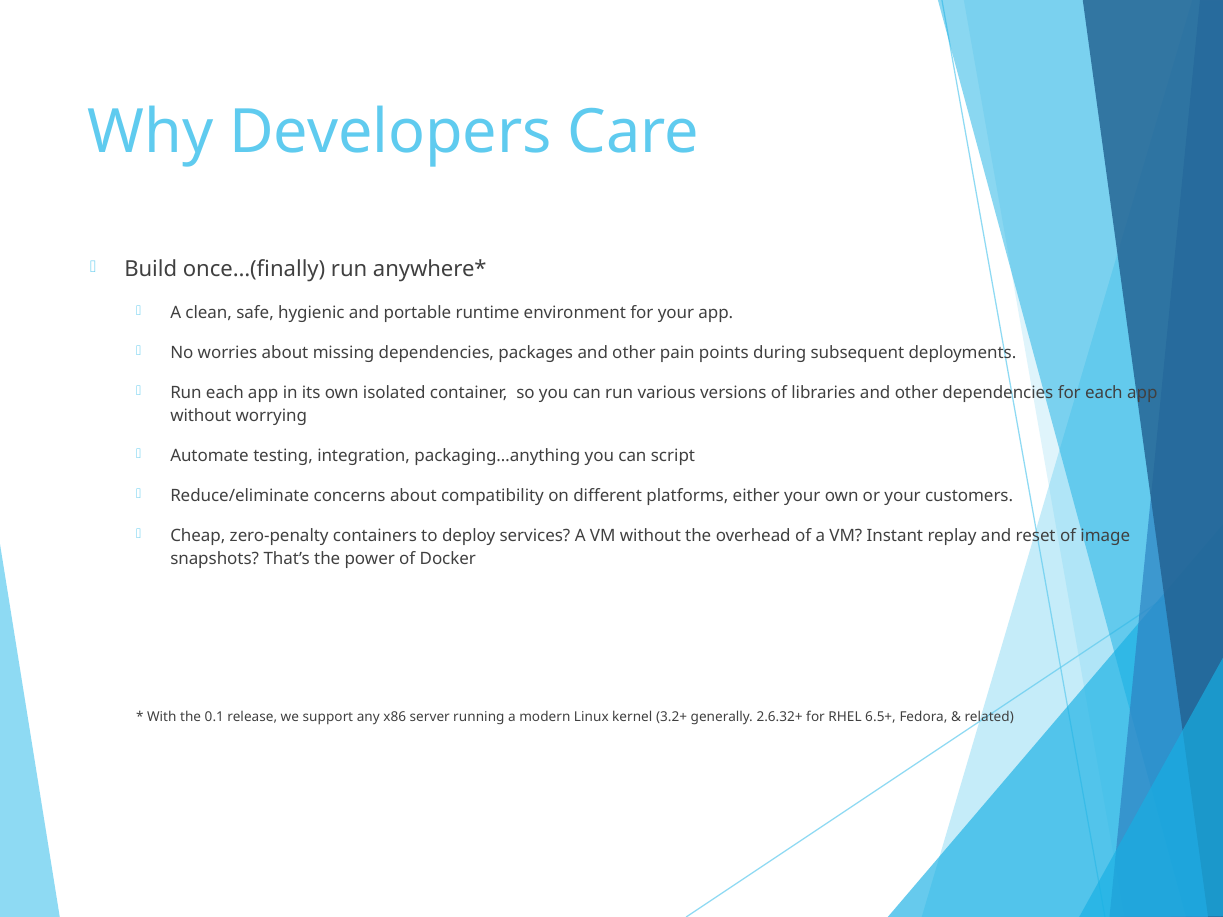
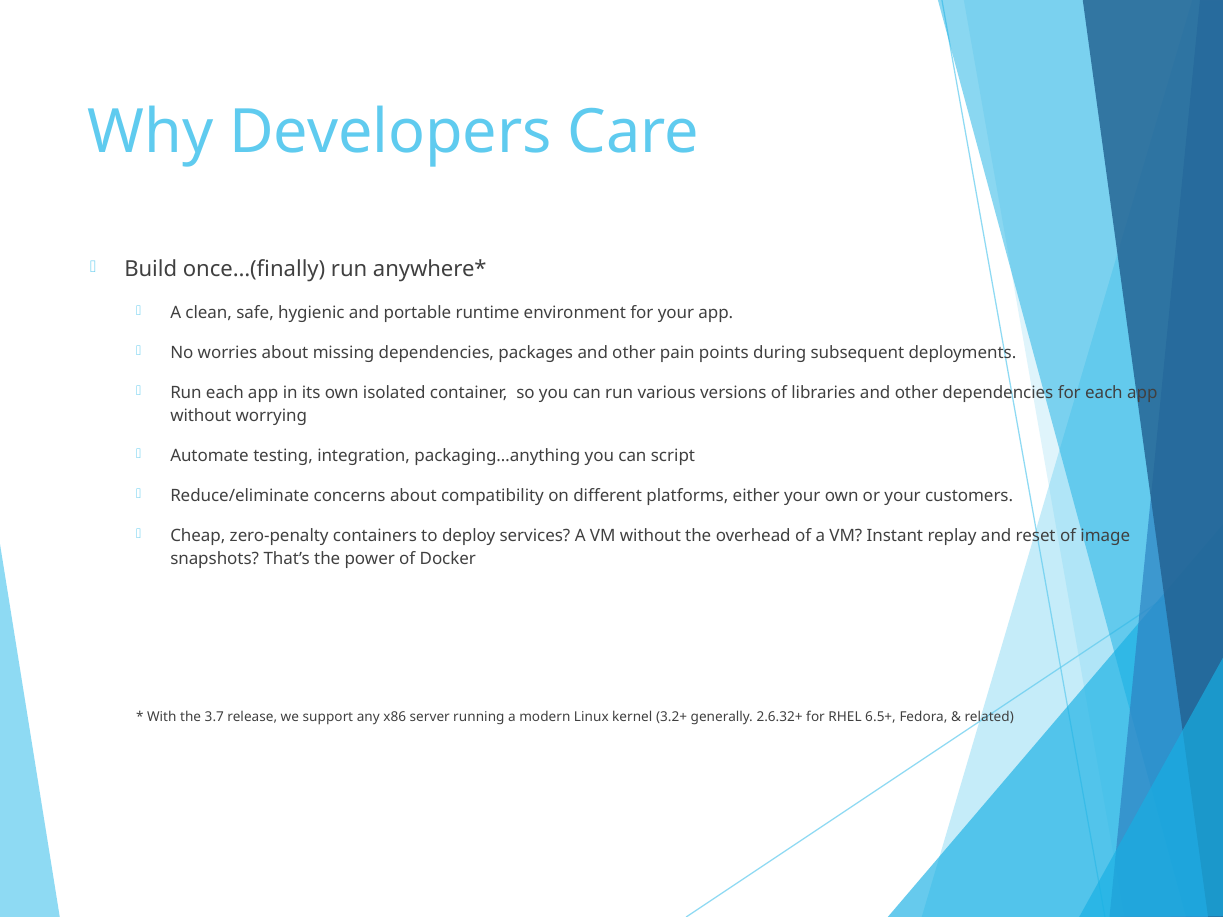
0.1: 0.1 -> 3.7 (214, 717)
